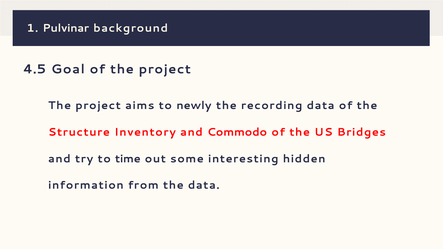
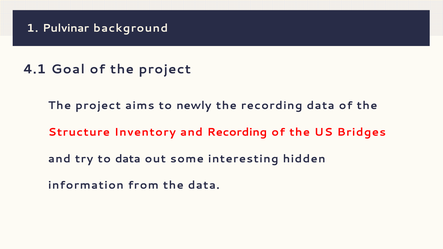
4.5: 4.5 -> 4.1 (35, 69)
and Commodo: Commodo -> Recording (237, 132)
to time: time -> data (128, 159)
